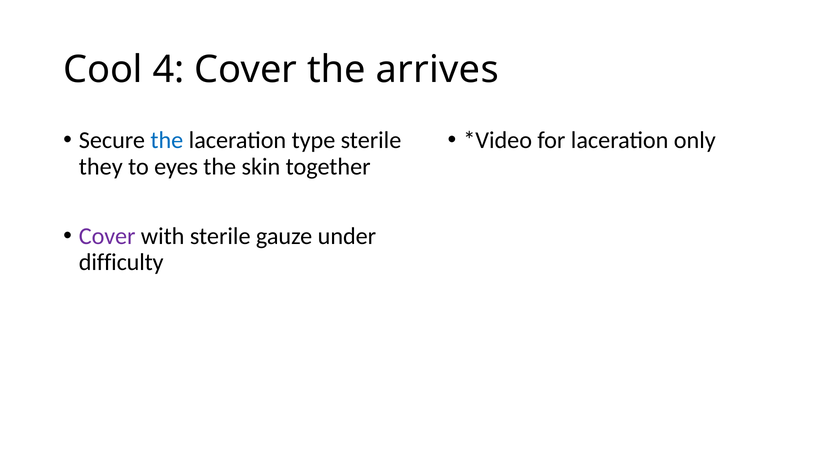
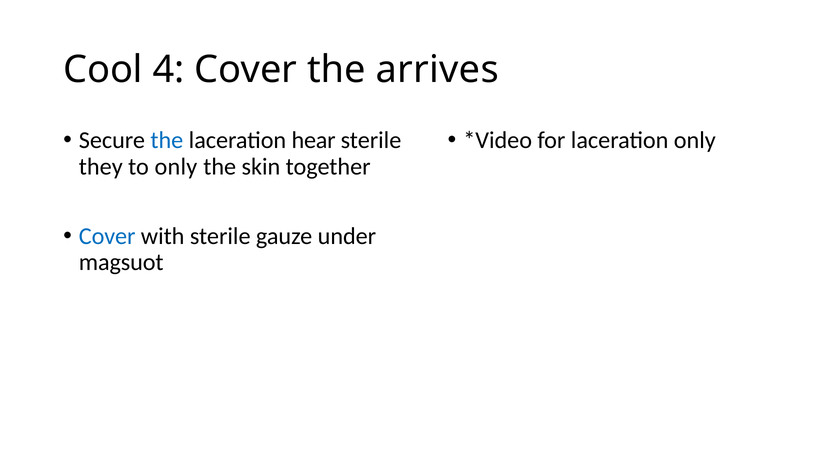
type: type -> hear (314, 140)
to eyes: eyes -> only (176, 166)
Cover colour: purple -> blue (107, 236)
difficulty: difficulty -> magsuot (121, 262)
